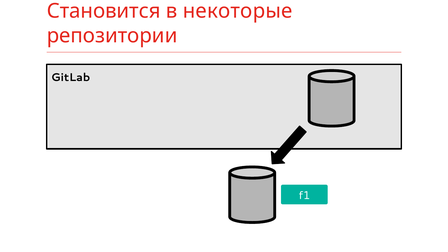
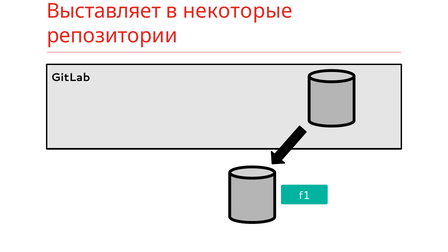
Становится: Становится -> Выставляет (104, 11)
